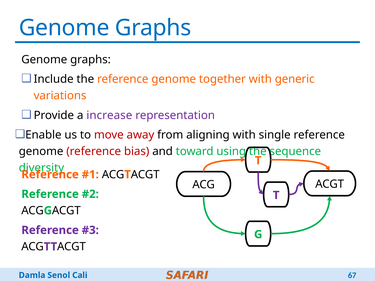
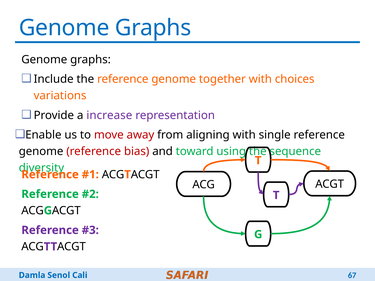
generic: generic -> choices (295, 79)
